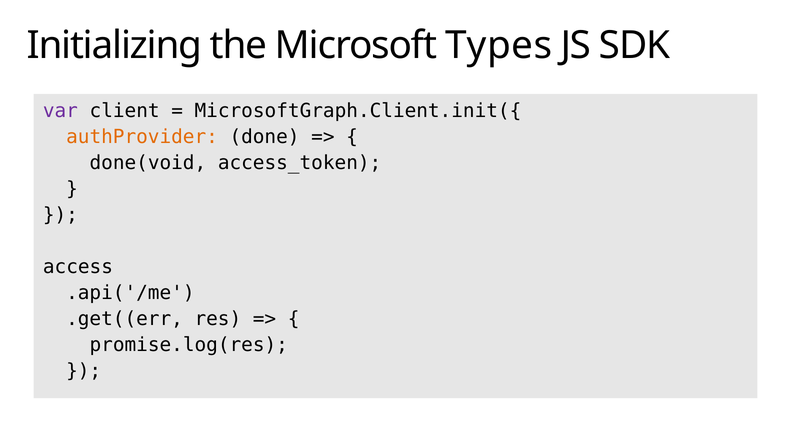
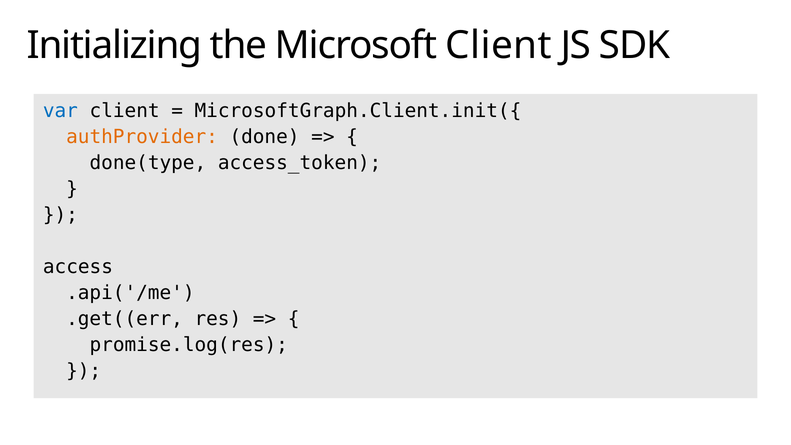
Microsoft Types: Types -> Client (499, 45)
var colour: purple -> blue (60, 111)
done(void: done(void -> done(type (148, 163)
